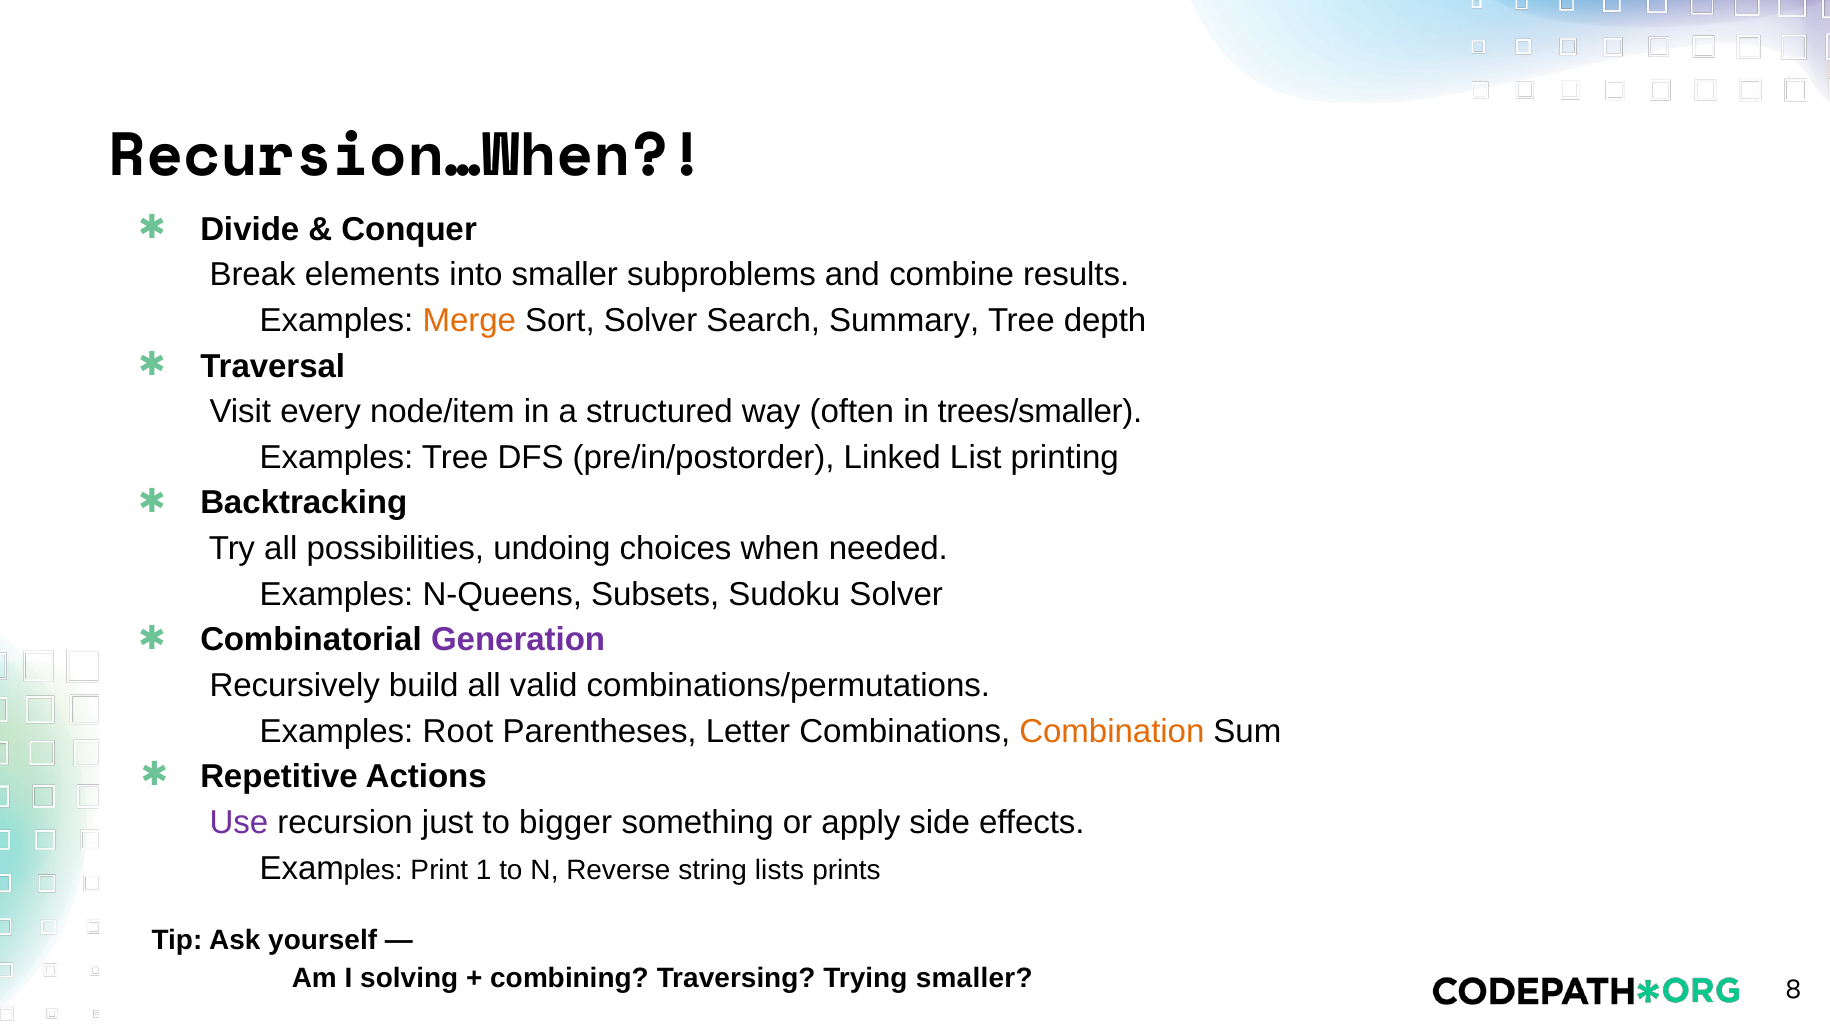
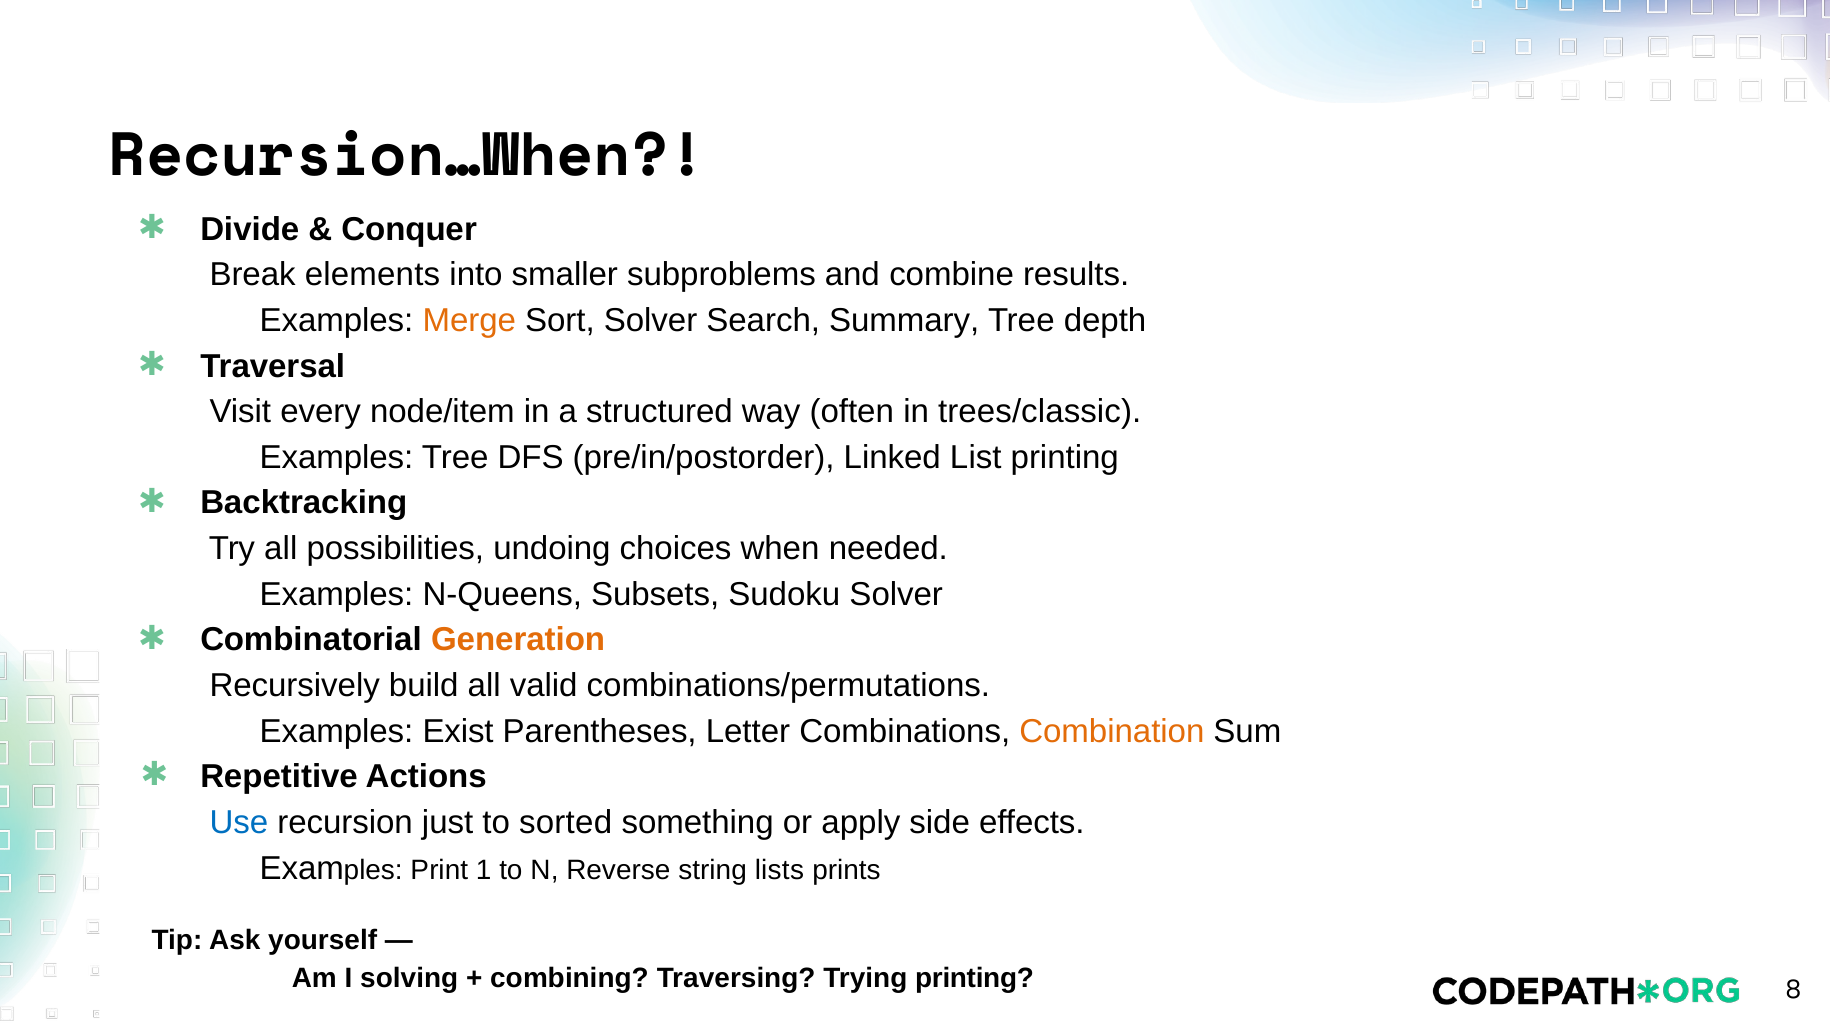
trees/smaller: trees/smaller -> trees/classic (1040, 412)
Generation colour: purple -> orange (518, 640)
Root: Root -> Exist (458, 731)
Use colour: purple -> blue (239, 822)
bigger: bigger -> sorted (566, 822)
Trying smaller: smaller -> printing (974, 978)
